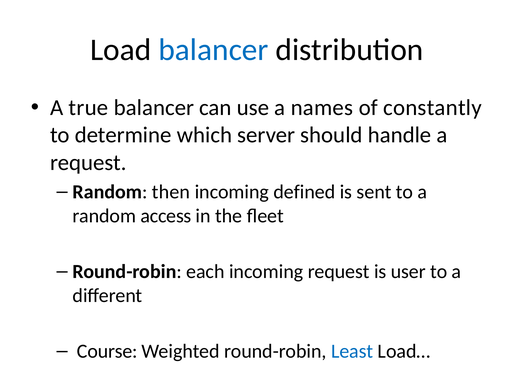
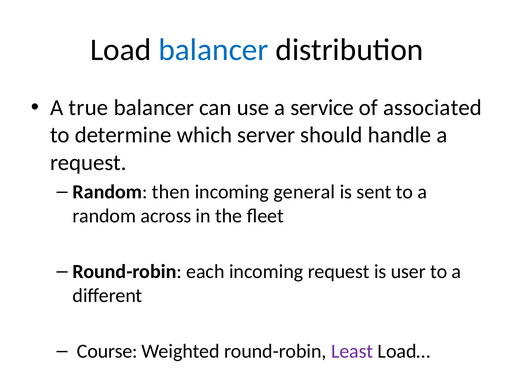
names: names -> service (322, 108)
constantly: constantly -> associated (433, 108)
defined: defined -> general (304, 192)
access: access -> across (166, 216)
Least colour: blue -> purple (352, 352)
